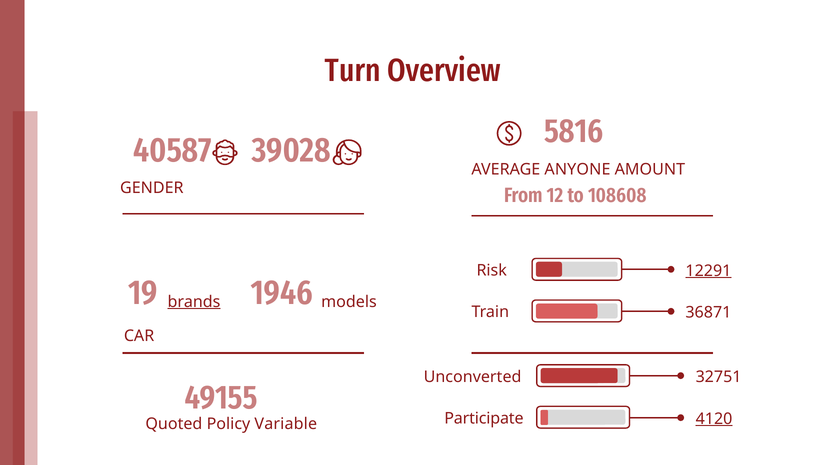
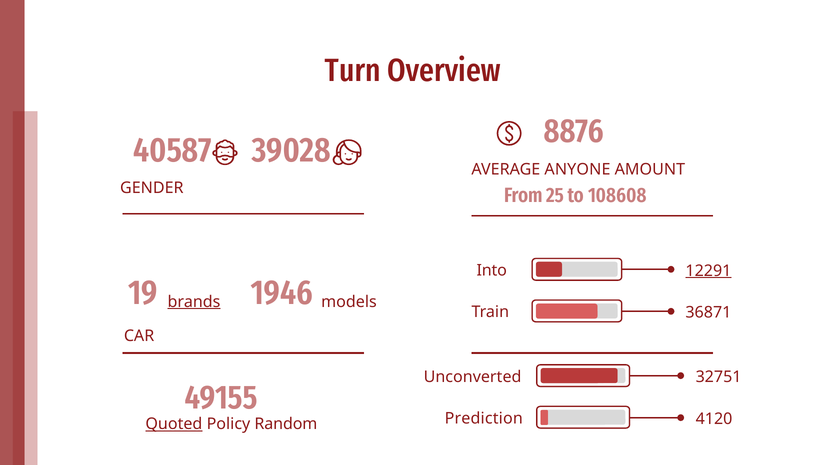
5816: 5816 -> 8876 (574, 131)
12: 12 -> 25 (555, 195)
Risk: Risk -> Into (492, 270)
Participate: Participate -> Prediction (484, 418)
4120 underline: present -> none (714, 418)
Quoted underline: none -> present (174, 424)
Variable: Variable -> Random (286, 424)
